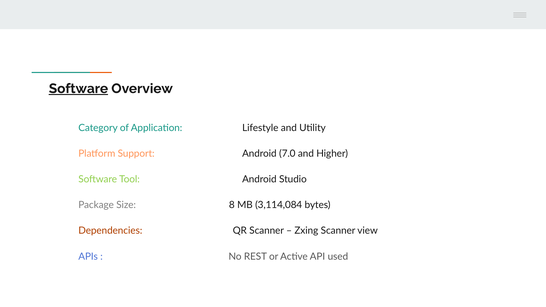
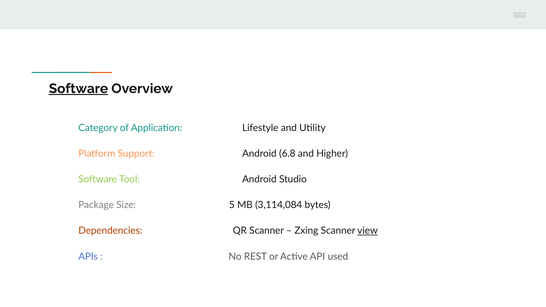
7.0: 7.0 -> 6.8 (287, 154)
8: 8 -> 5 (232, 205)
view underline: none -> present (368, 231)
